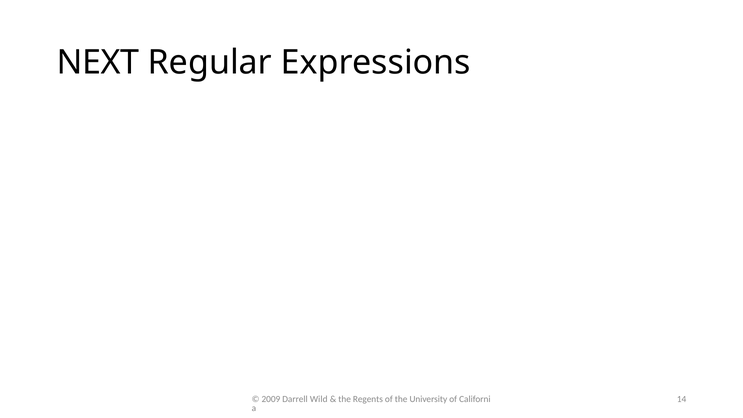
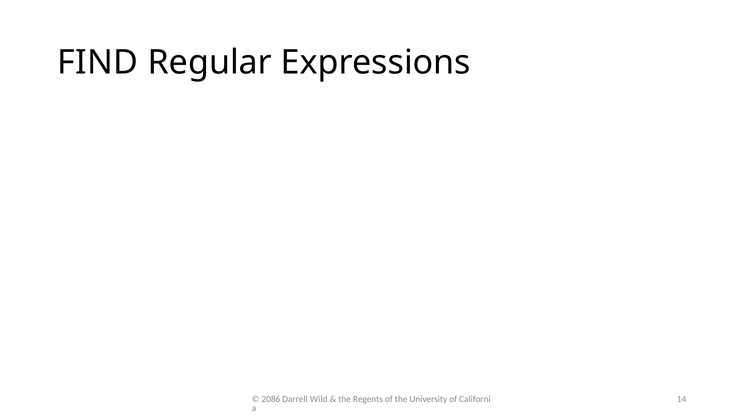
NEXT: NEXT -> FIND (98, 62)
2009: 2009 -> 2086 (271, 399)
